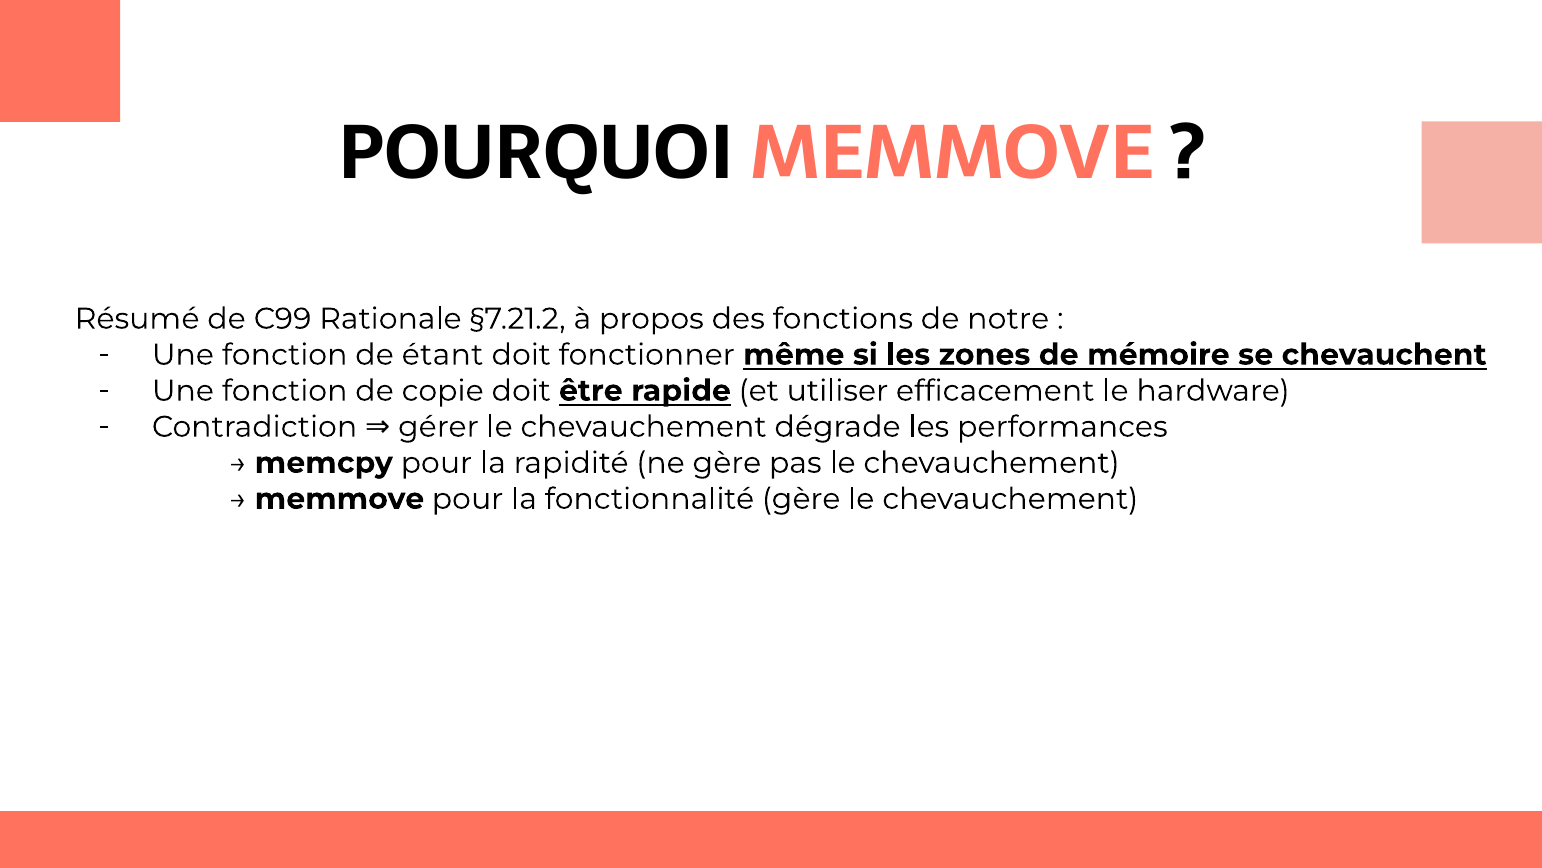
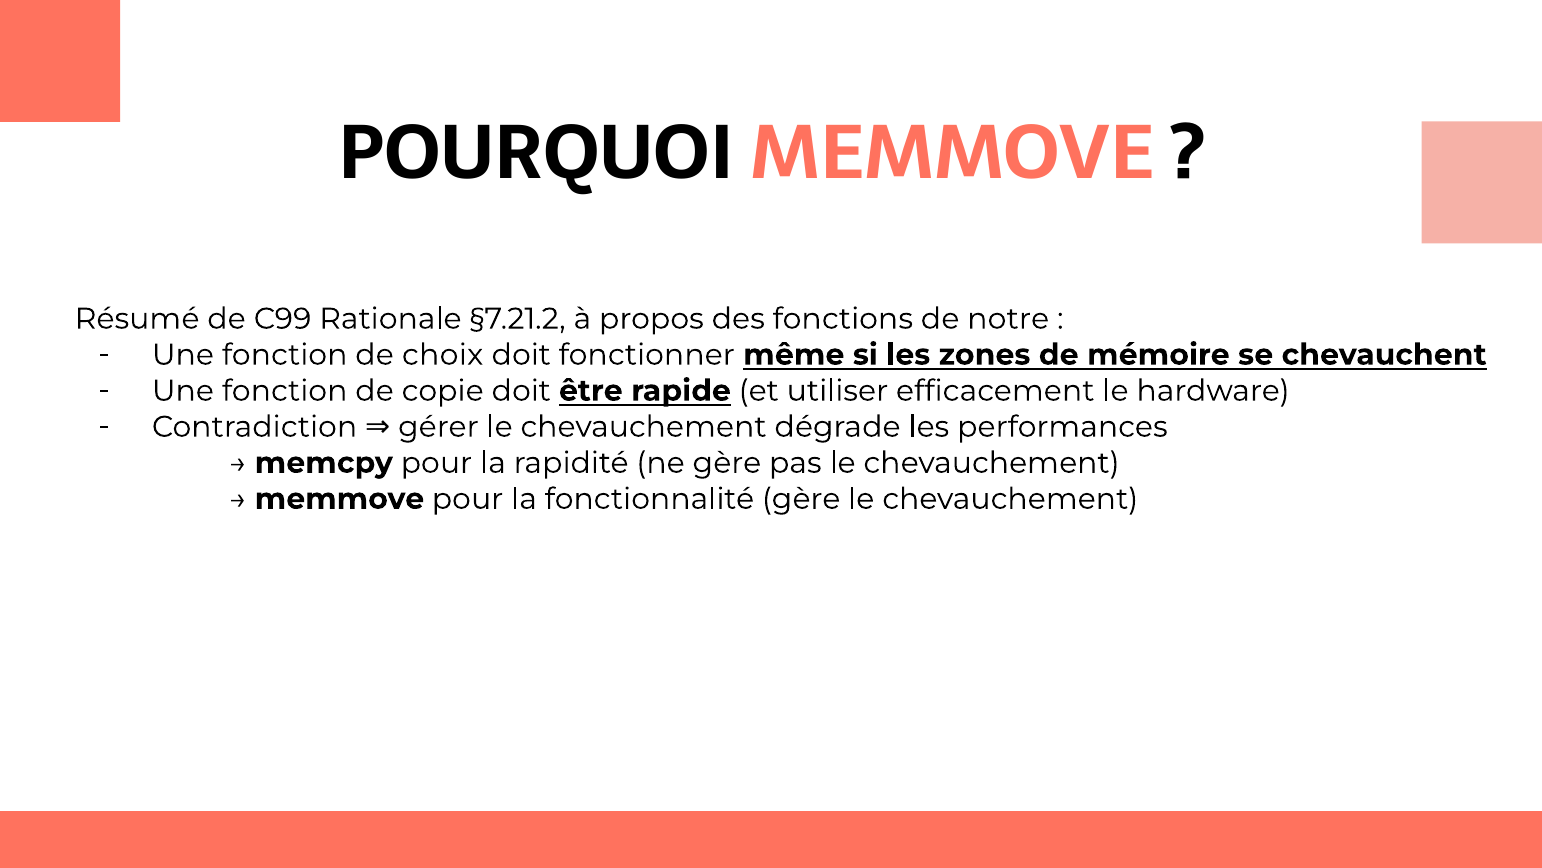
étant: étant -> choix (443, 355)
